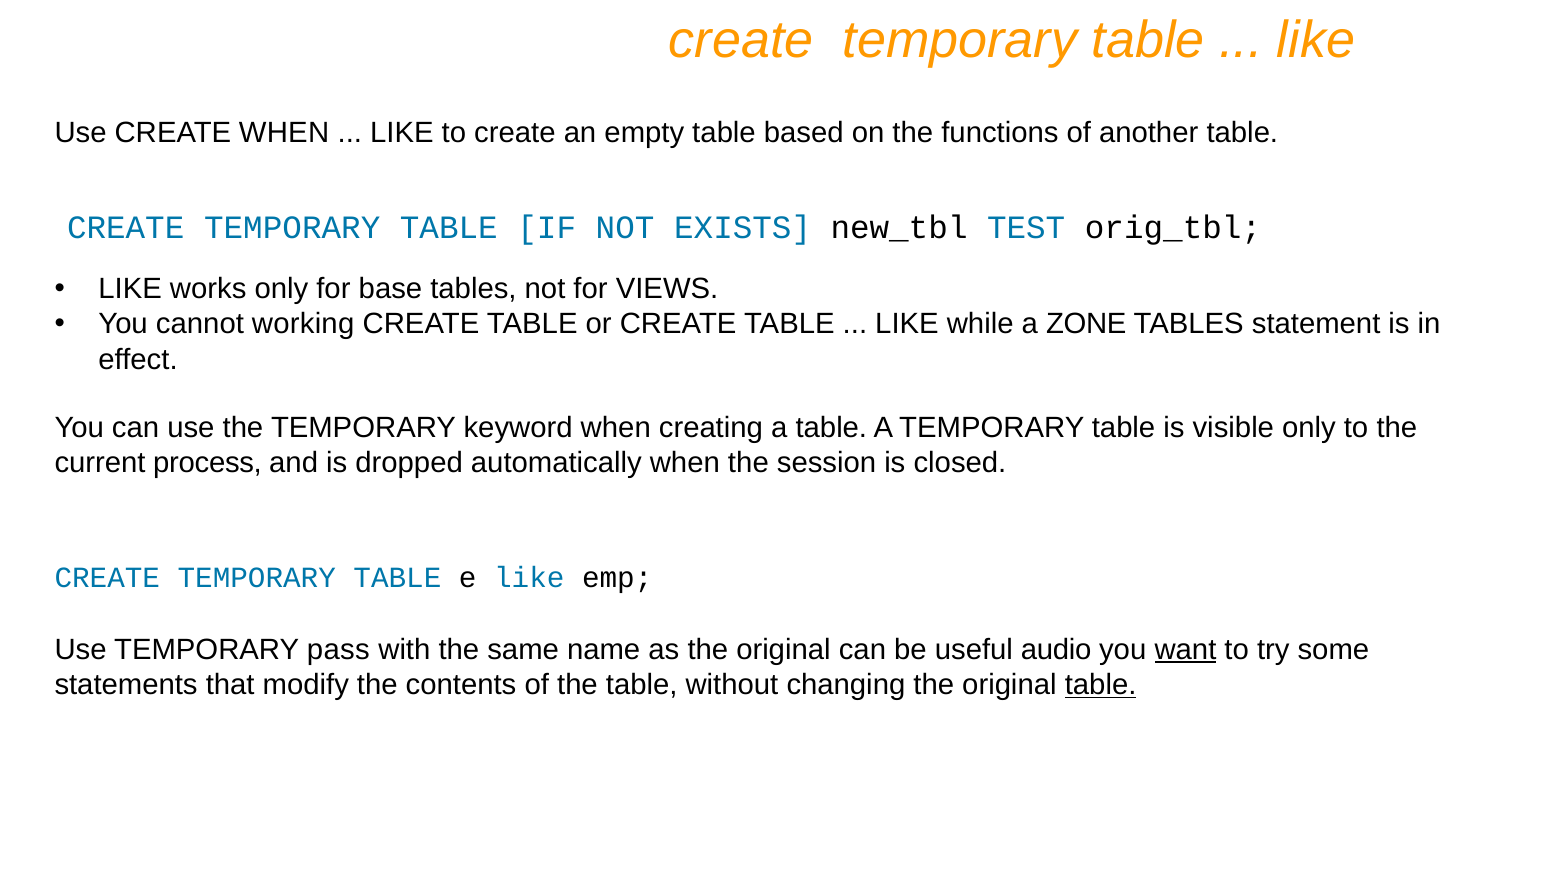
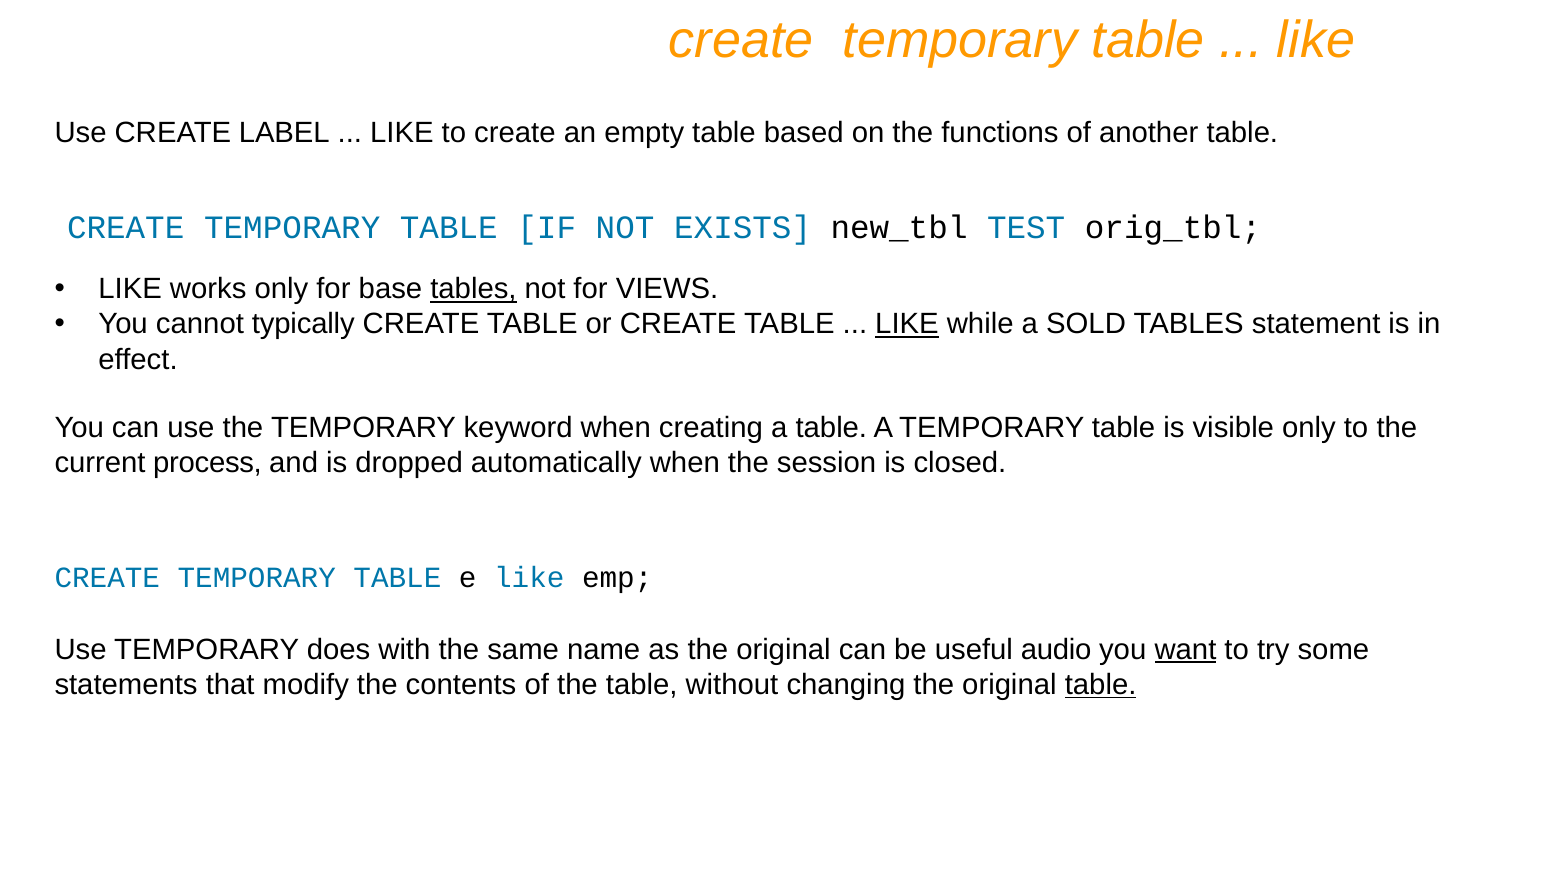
CREATE WHEN: WHEN -> LABEL (284, 133)
tables underline: none -> present (473, 289)
working: working -> typically (303, 324)
LIKE underline: none -> present (907, 324)
ZONE: ZONE -> SOLD (1086, 324)
pass: pass -> does (339, 650)
